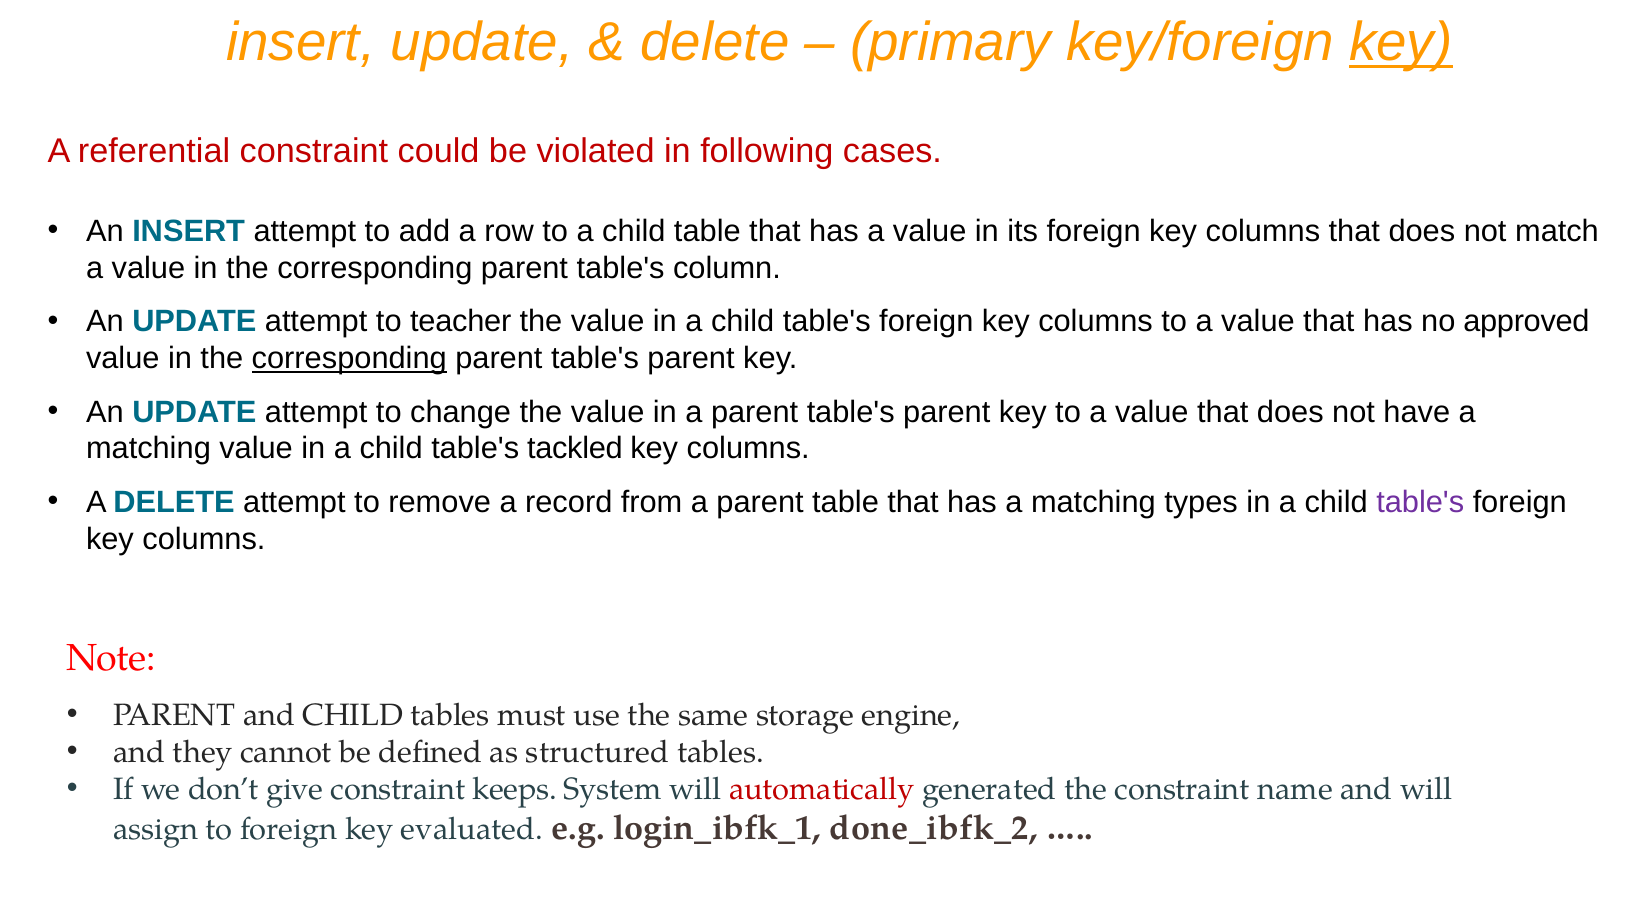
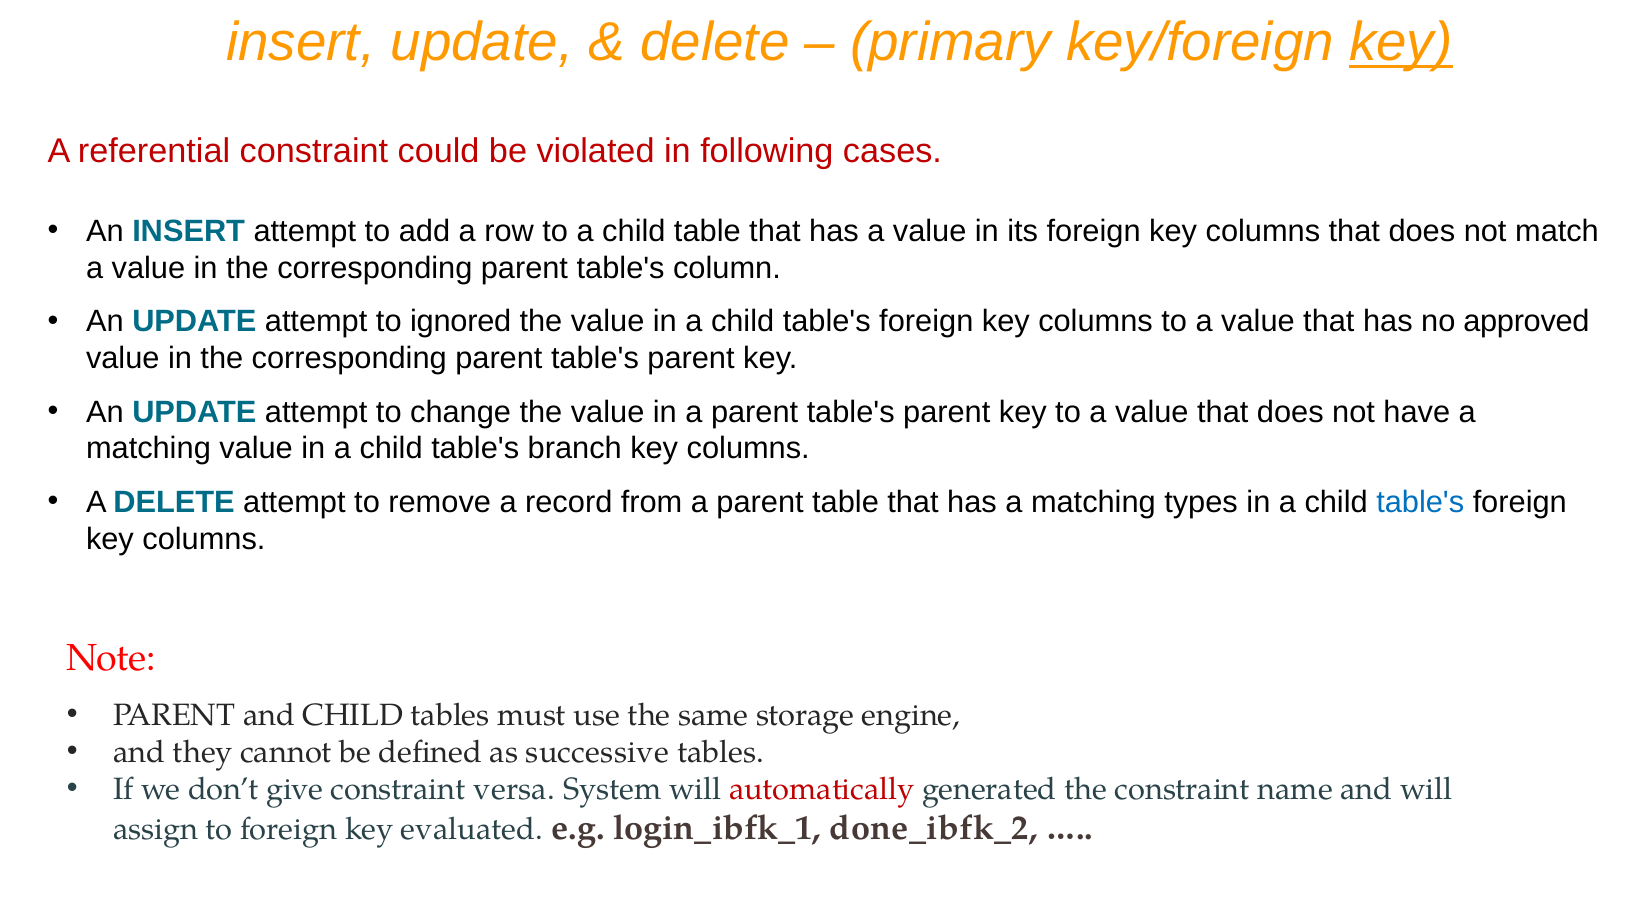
teacher: teacher -> ignored (461, 321)
corresponding underline: present -> none (349, 358)
tackled: tackled -> branch (575, 449)
table's colour: purple -> blue (1420, 502)
structured: structured -> successive (597, 752)
keeps: keeps -> versa (514, 789)
